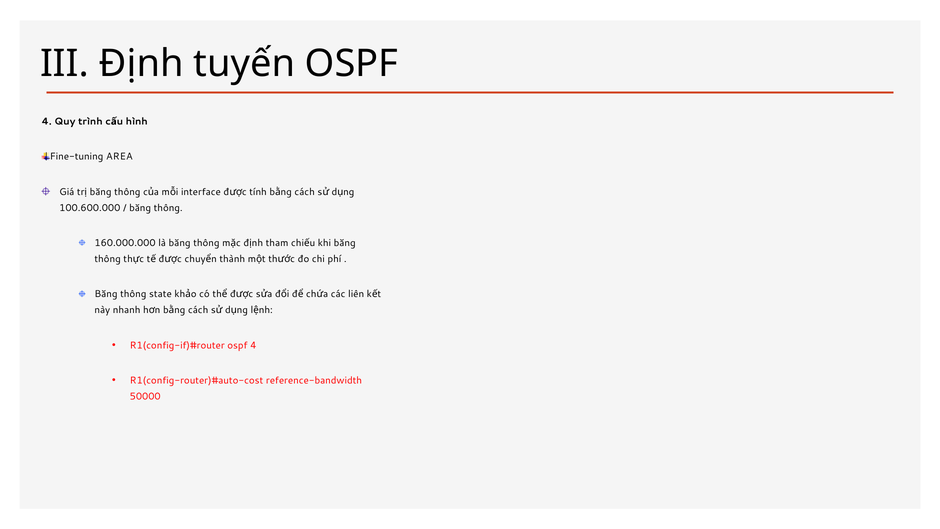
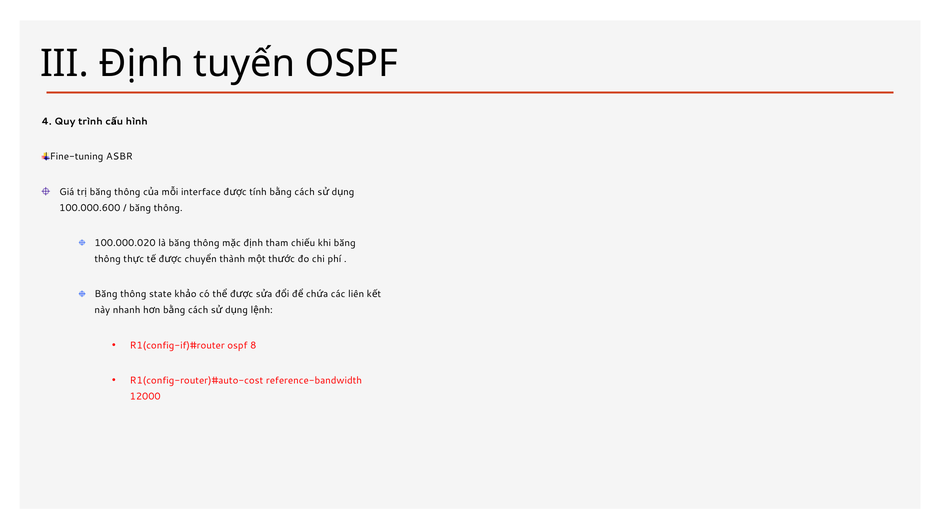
AREA: AREA -> ASBR (119, 157)
100.600.000: 100.600.000 -> 100.000.600 (90, 208)
160.000.000: 160.000.000 -> 100.000.020 (125, 243)
4: 4 -> 8 (253, 345)
50000: 50000 -> 12000 (145, 396)
